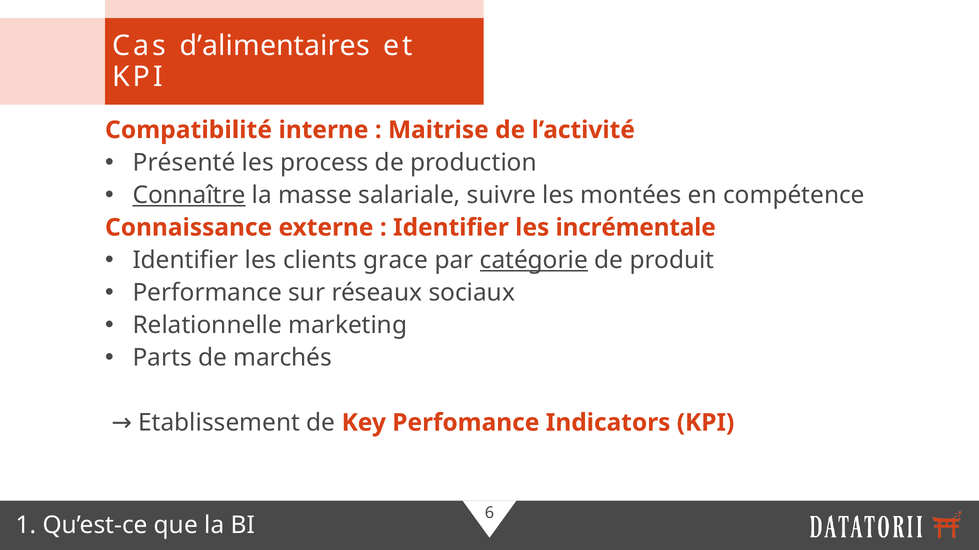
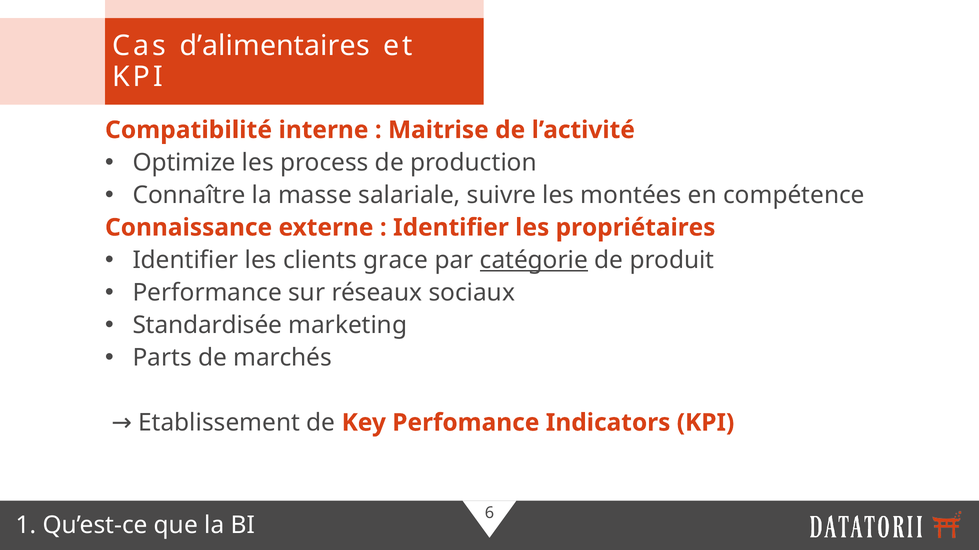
Présenté: Présenté -> Optimize (184, 163)
Connaître underline: present -> none (189, 195)
incrémentale: incrémentale -> propriétaires (636, 228)
Relationnelle: Relationnelle -> Standardisée (207, 325)
